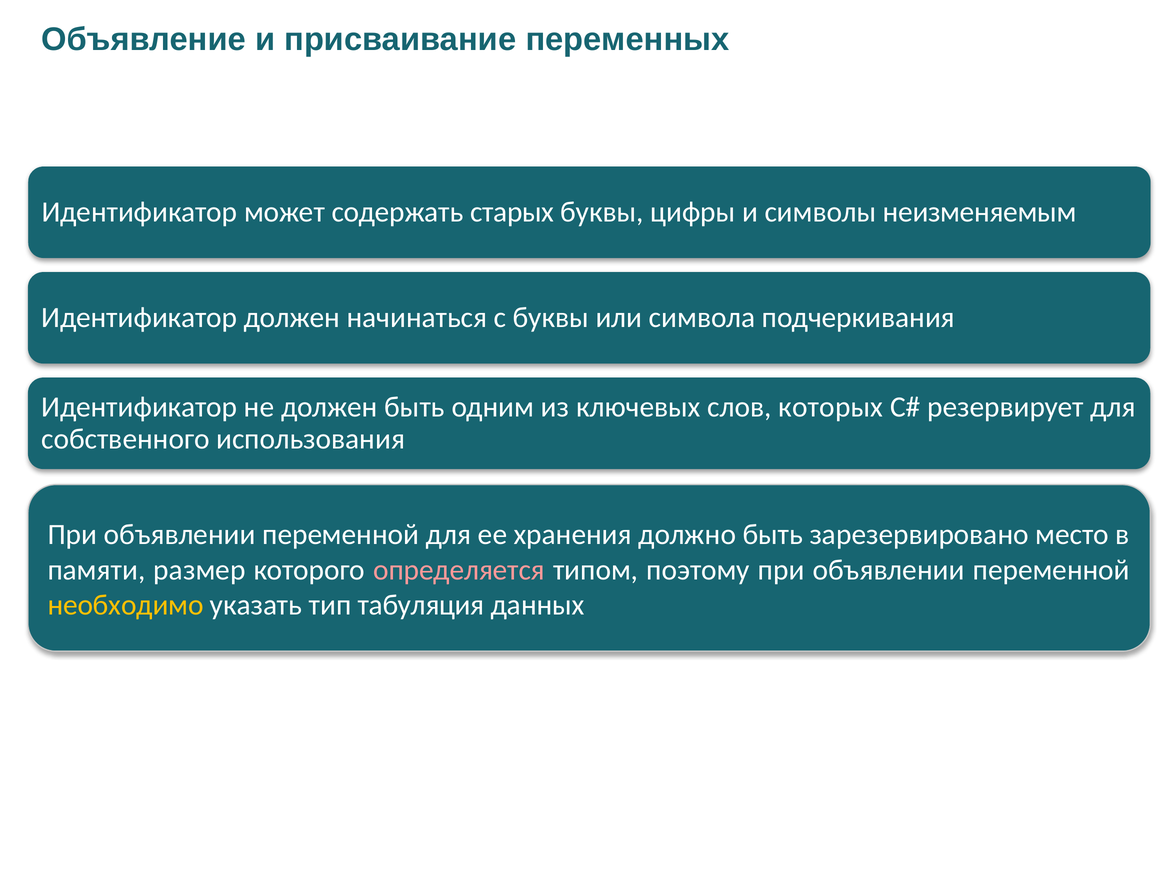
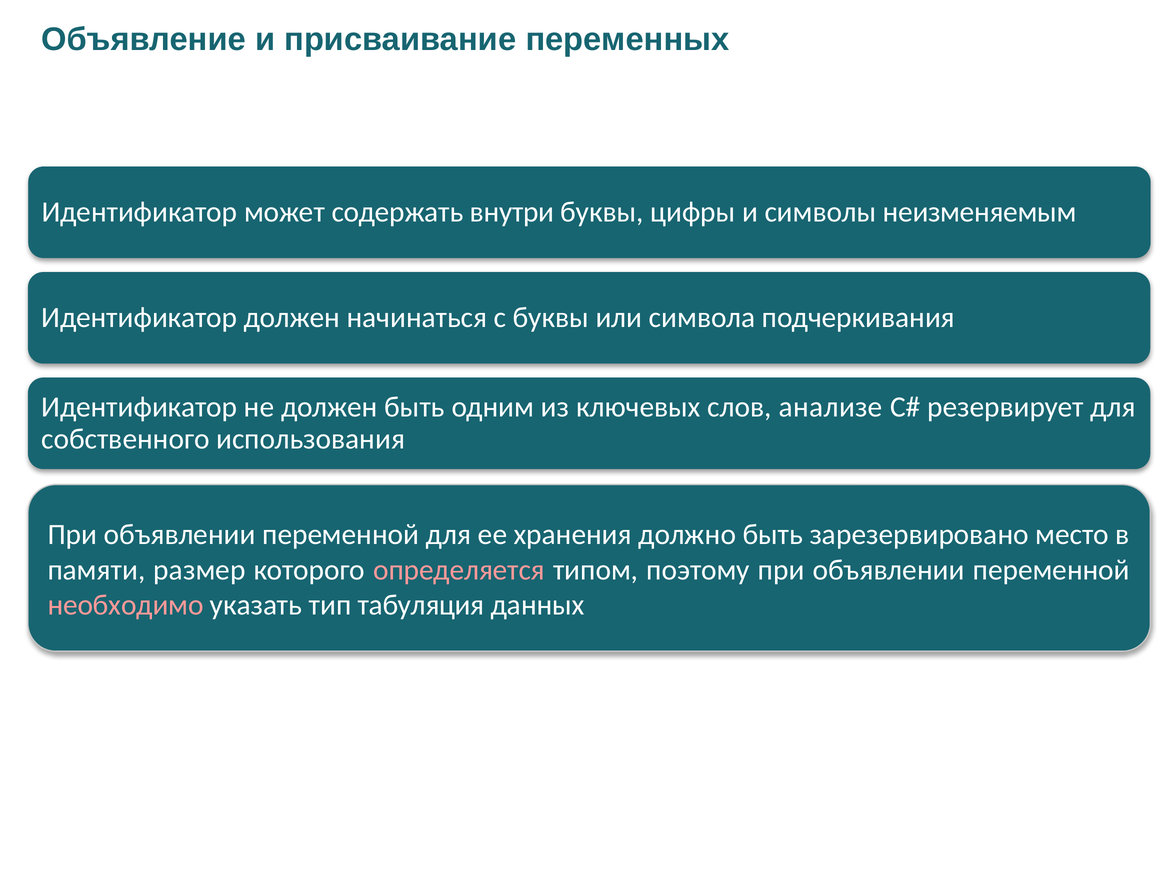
старых: старых -> внутри (512, 212)
которых: которых -> анализе (831, 407)
необходимо colour: yellow -> pink (126, 605)
